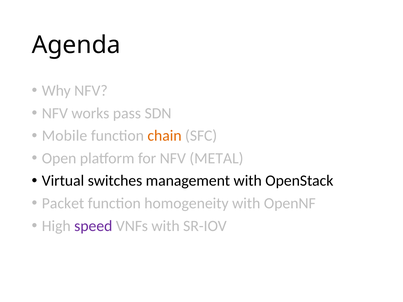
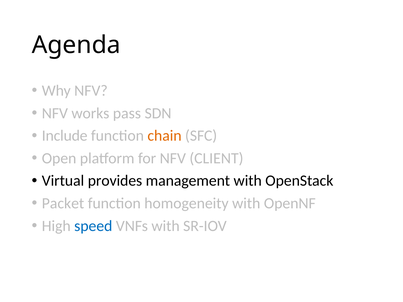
Mobile: Mobile -> Include (65, 136)
METAL: METAL -> CLIENT (216, 158)
switches: switches -> provides (115, 181)
speed colour: purple -> blue (93, 226)
